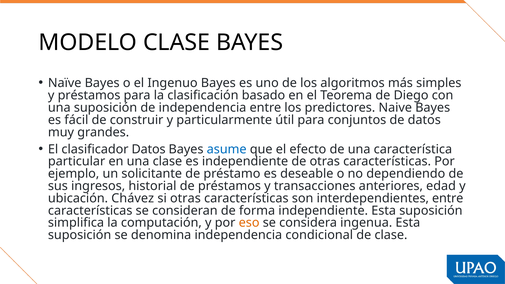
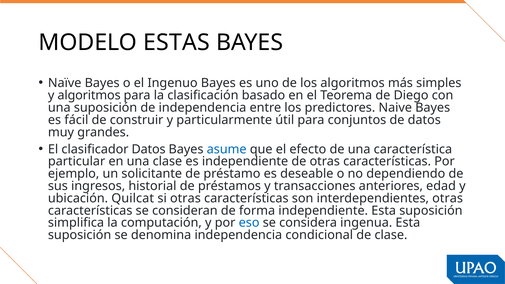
MODELO CLASE: CLASE -> ESTAS (176, 42)
y préstamos: préstamos -> algoritmos (89, 95)
Chávez: Chávez -> Quilcat (133, 198)
interdependientes entre: entre -> otras (448, 198)
eso colour: orange -> blue (249, 223)
